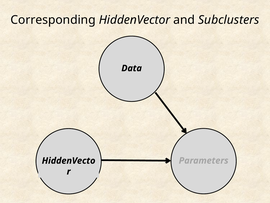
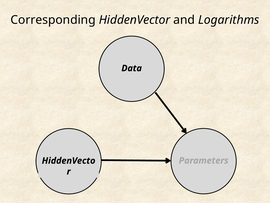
Subclusters: Subclusters -> Logarithms (229, 20)
